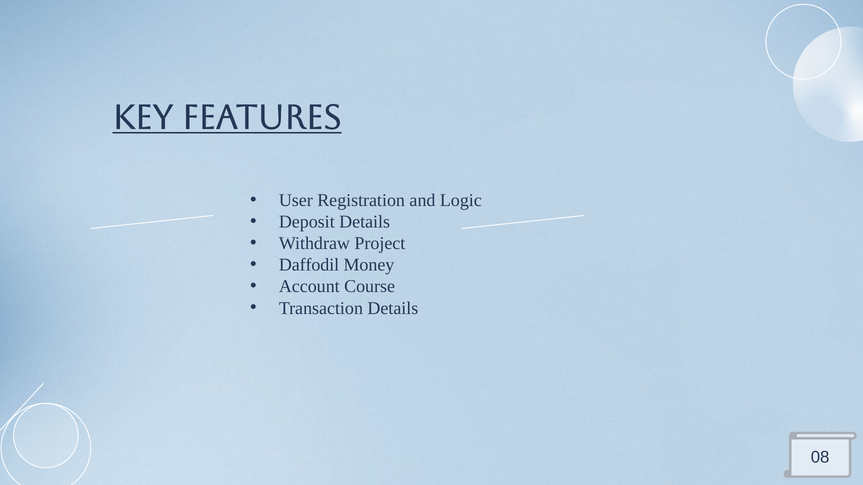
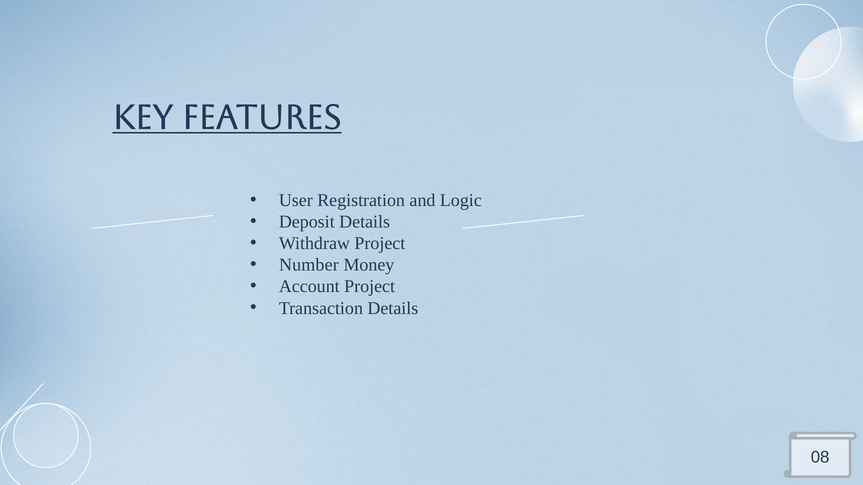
Daffodil: Daffodil -> Number (309, 265)
Account Course: Course -> Project (370, 287)
